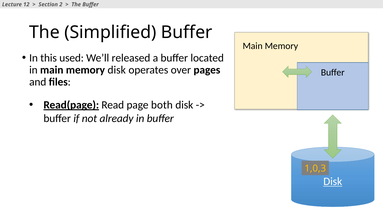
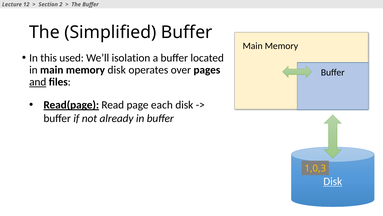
released: released -> isolation (131, 58)
and underline: none -> present (38, 82)
both: both -> each (162, 105)
